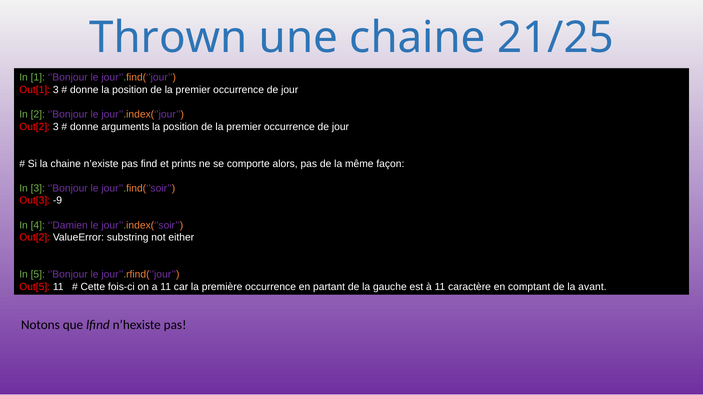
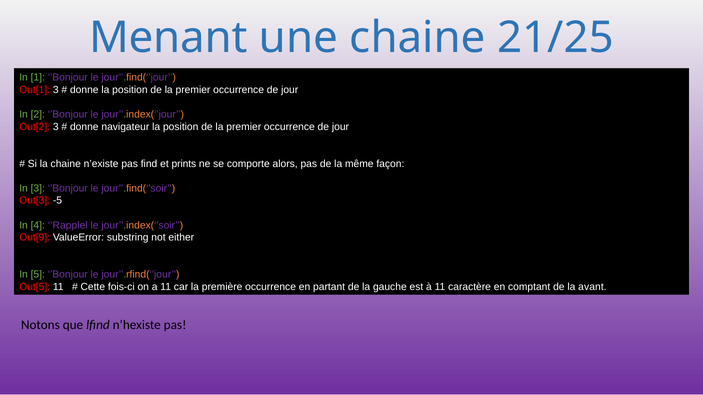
Thrown: Thrown -> Menant (168, 38)
arguments: arguments -> navigateur (125, 127)
-9: -9 -> -5 (57, 201)
’Damien: ’Damien -> ’Rapplel (68, 225)
Out[2: Out[2 -> Out[9 (35, 238)
